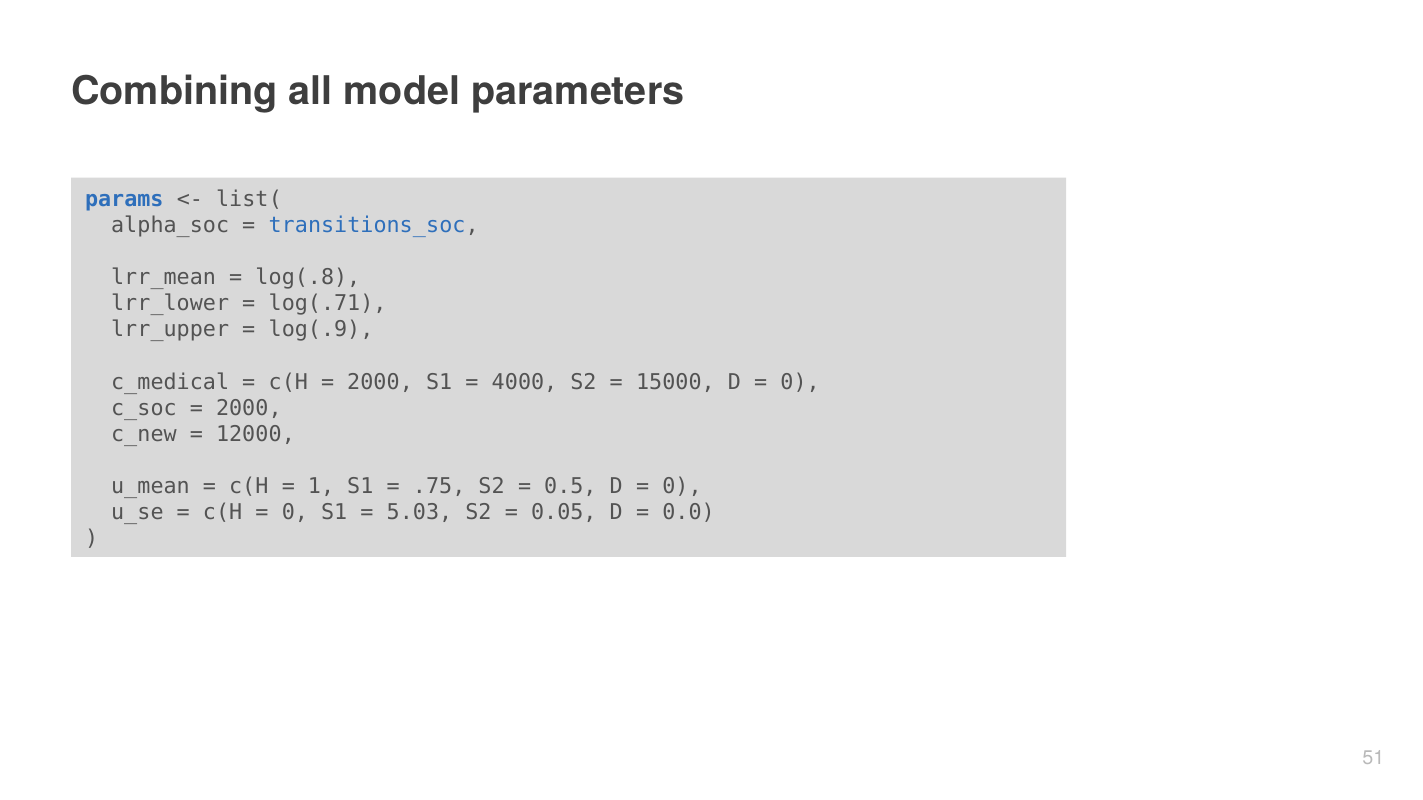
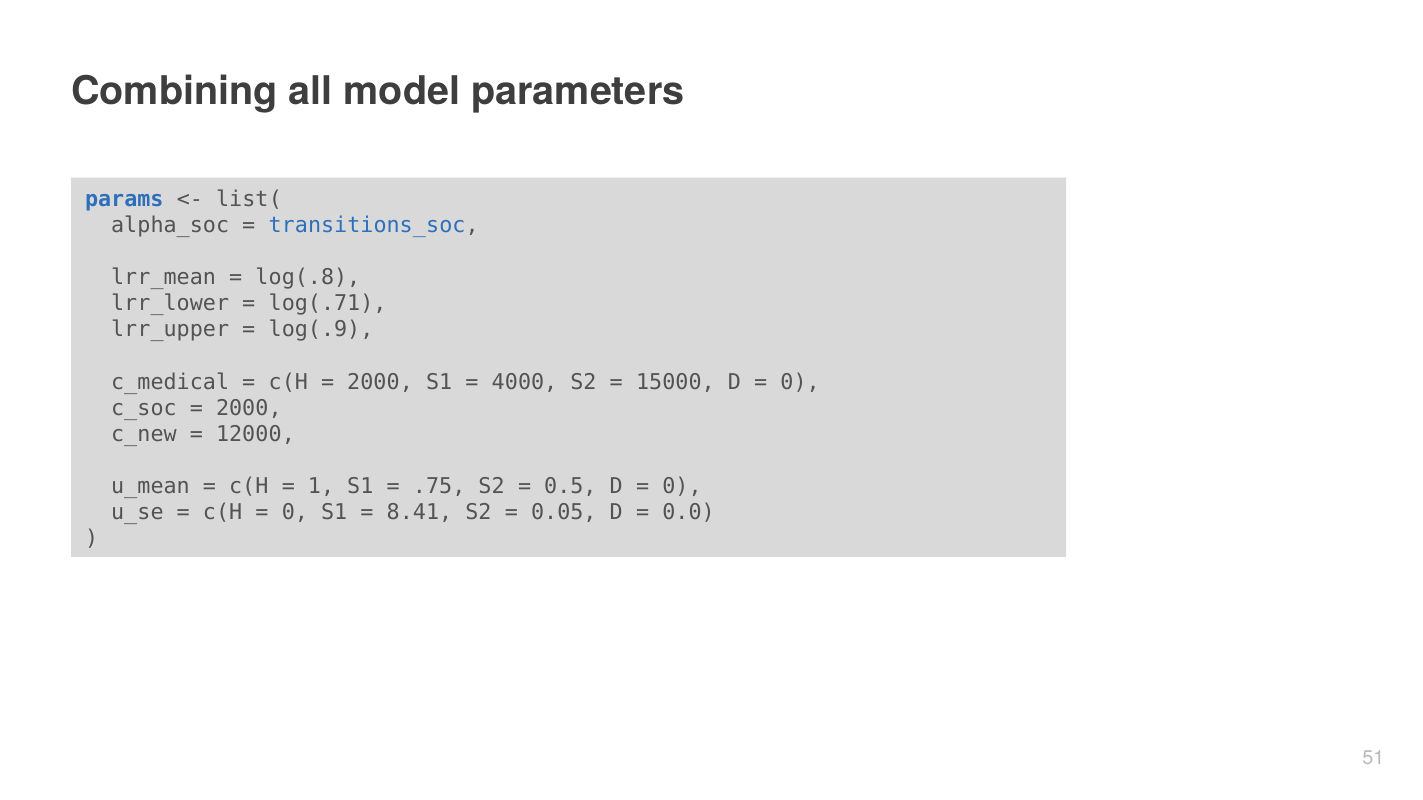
5.03: 5.03 -> 8.41 (419, 513)
